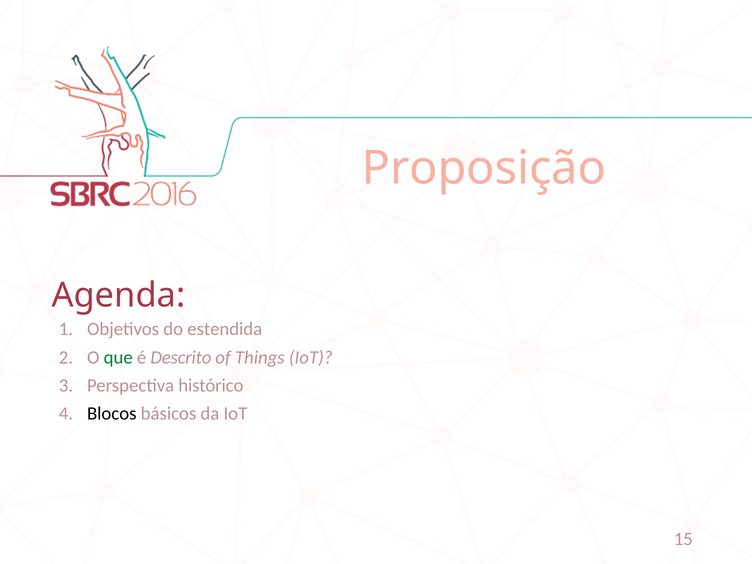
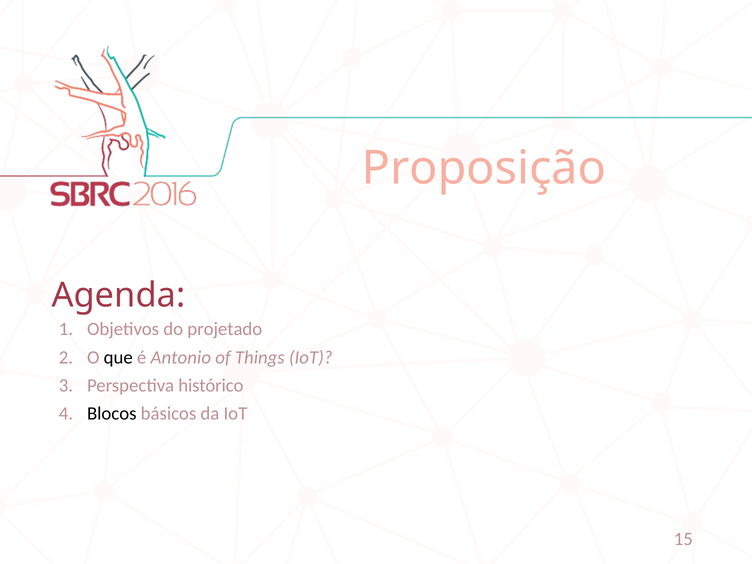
estendida: estendida -> projetado (225, 329)
que colour: green -> black (118, 357)
Descrito: Descrito -> Antonio (181, 357)
